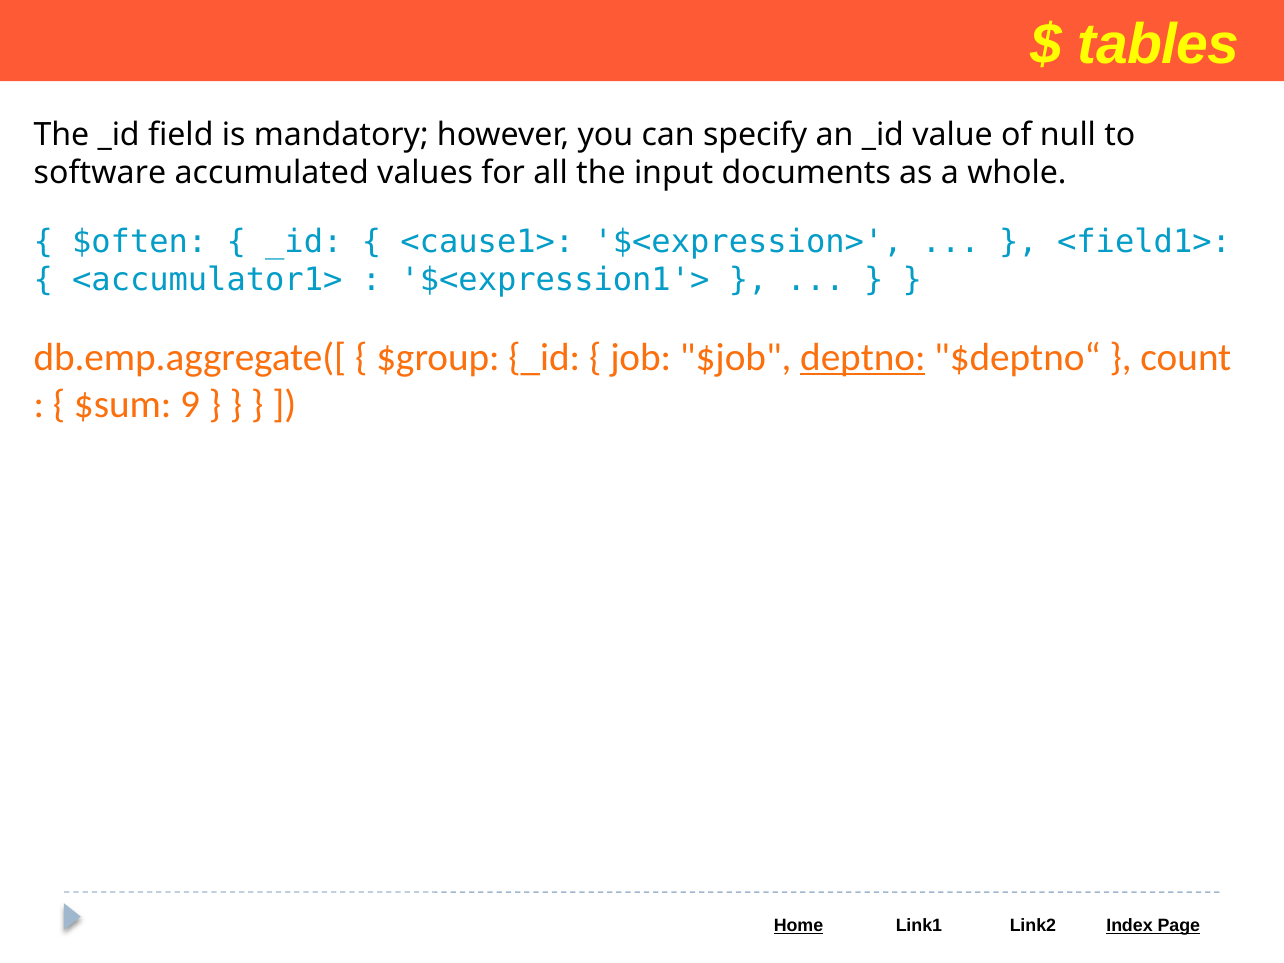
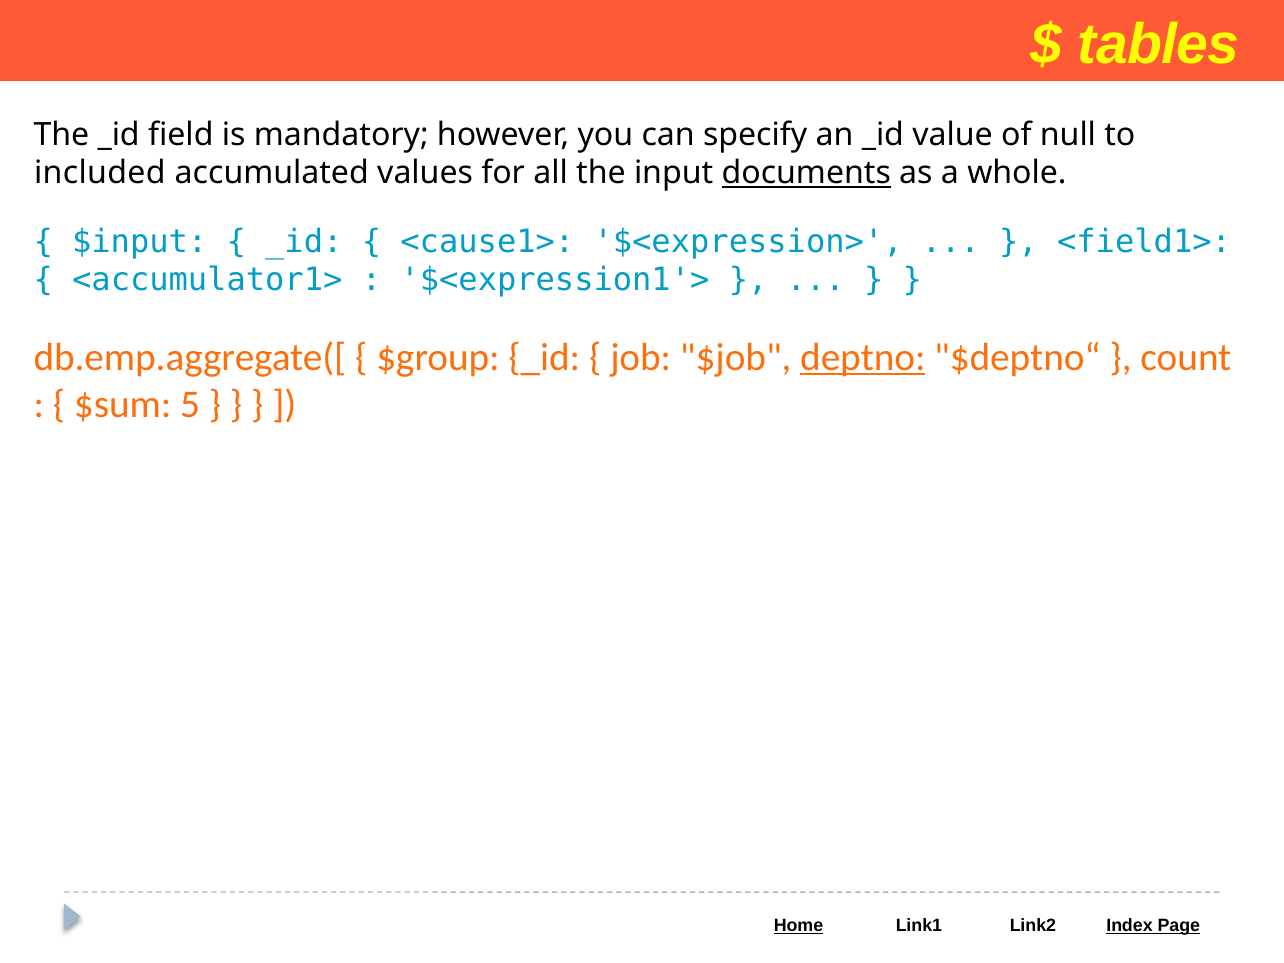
software: software -> included (100, 173)
documents underline: none -> present (806, 173)
$often: $often -> $input (140, 242)
9: 9 -> 5 (190, 404)
